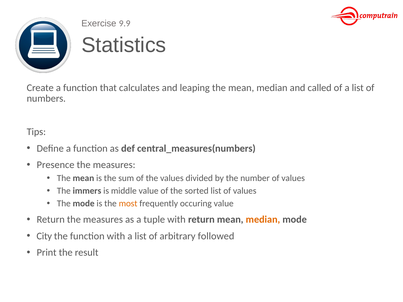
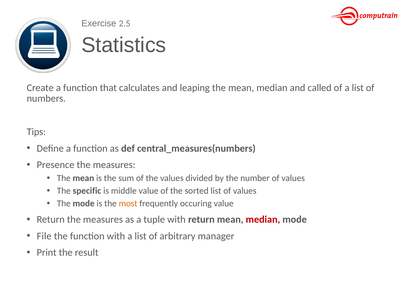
9.9: 9.9 -> 2.5 (125, 23)
immers: immers -> specific (87, 191)
median colour: orange -> red (263, 220)
City: City -> File (44, 236)
followed: followed -> manager (216, 236)
